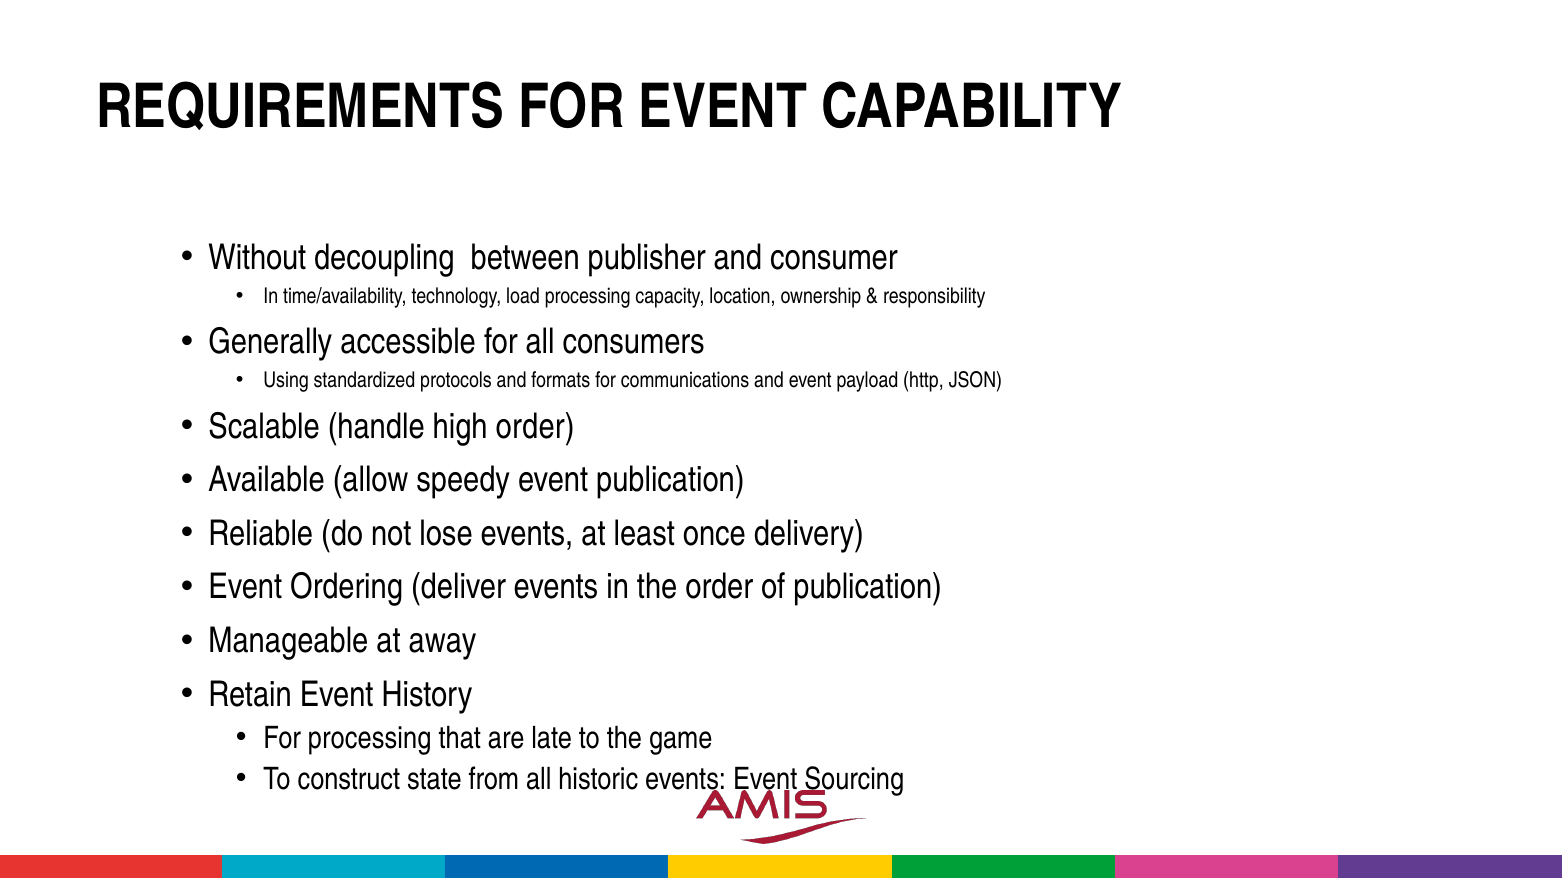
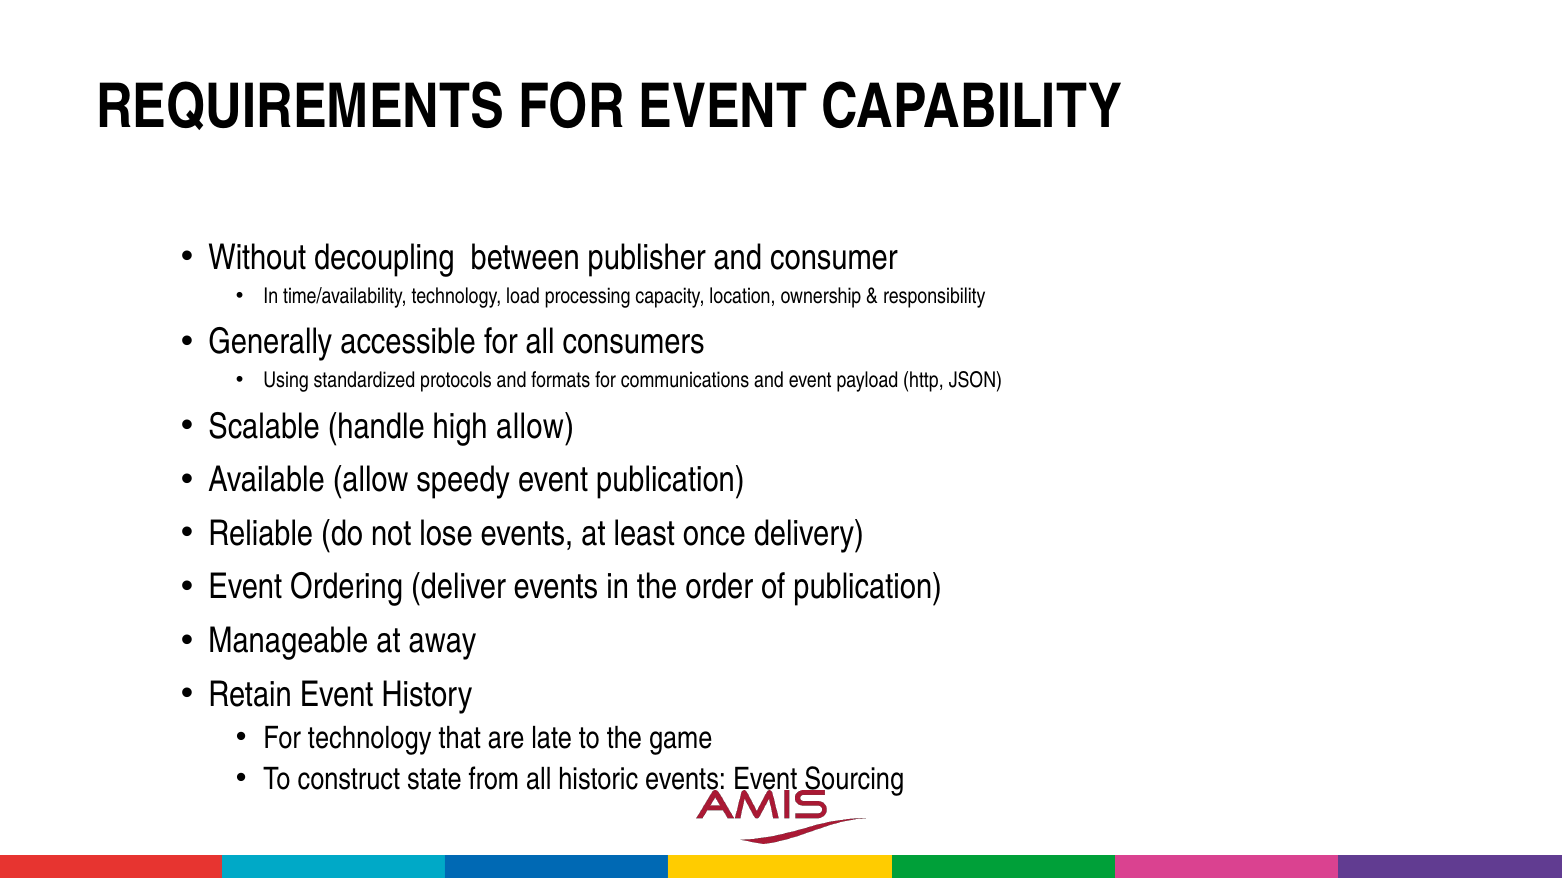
high order: order -> allow (535, 427)
For processing: processing -> technology (370, 738)
